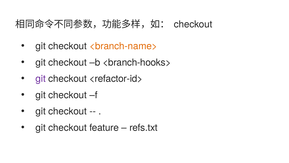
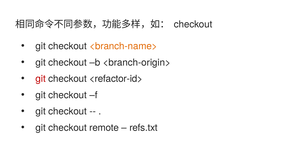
<branch-hooks>: <branch-hooks> -> <branch-origin> (137, 62)
git colour: purple -> red (41, 79)
feature: feature -> remote (104, 127)
